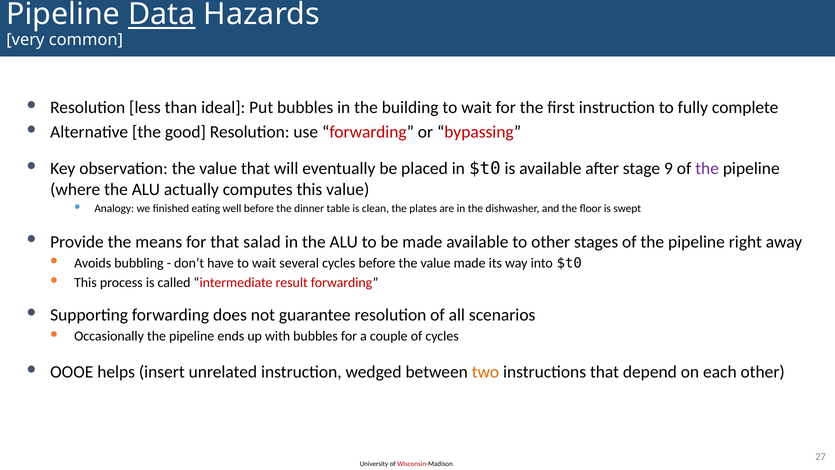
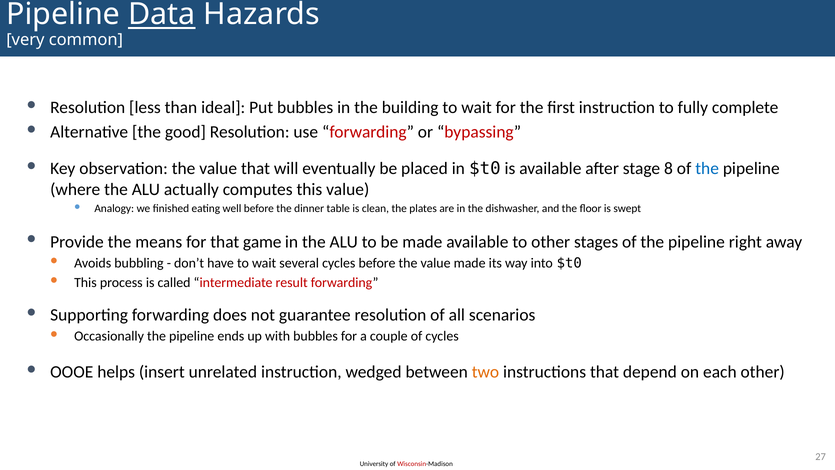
9: 9 -> 8 (669, 168)
the colour: purple -> blue (707, 168)
salad: salad -> game (262, 242)
